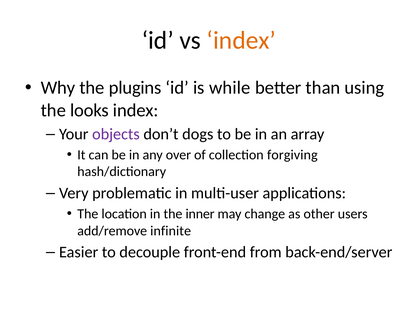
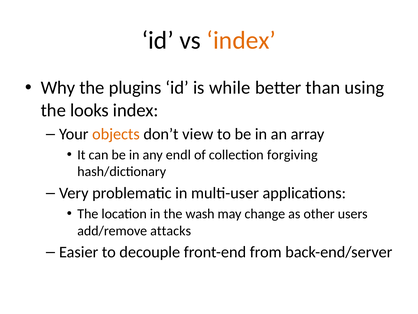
objects colour: purple -> orange (116, 134)
dogs: dogs -> view (198, 134)
over: over -> endl (178, 155)
inner: inner -> wash (200, 214)
infinite: infinite -> attacks (171, 230)
